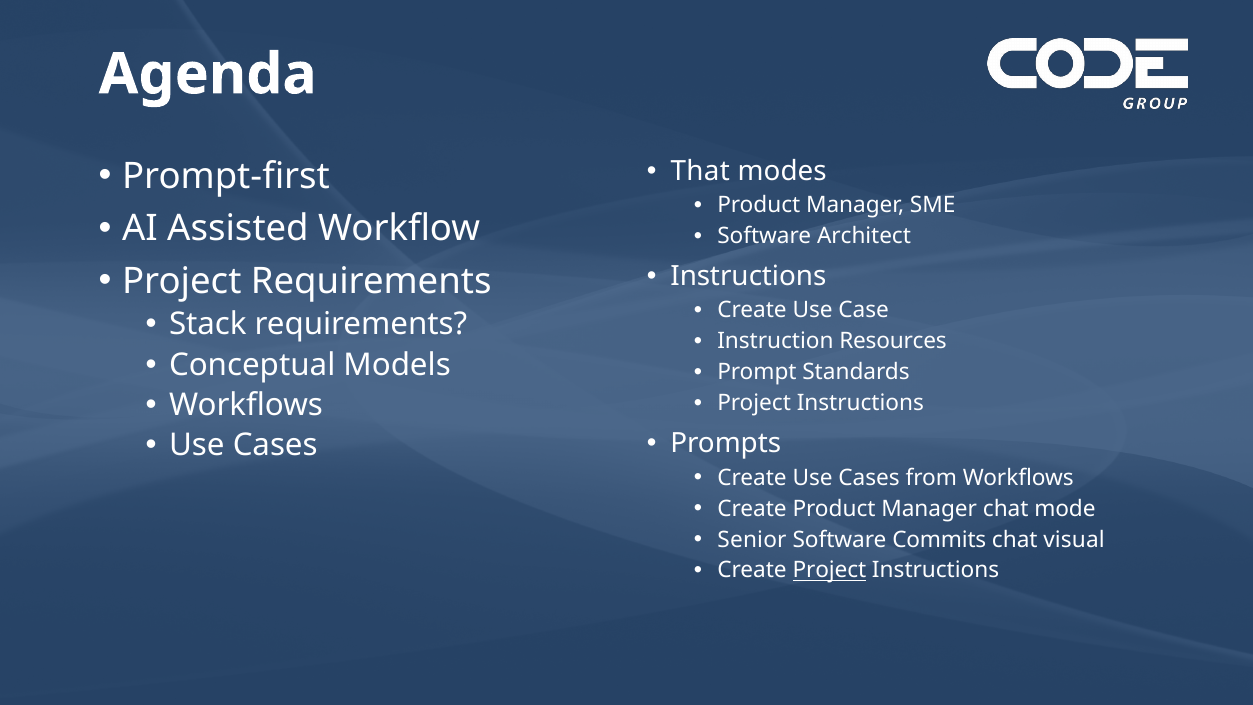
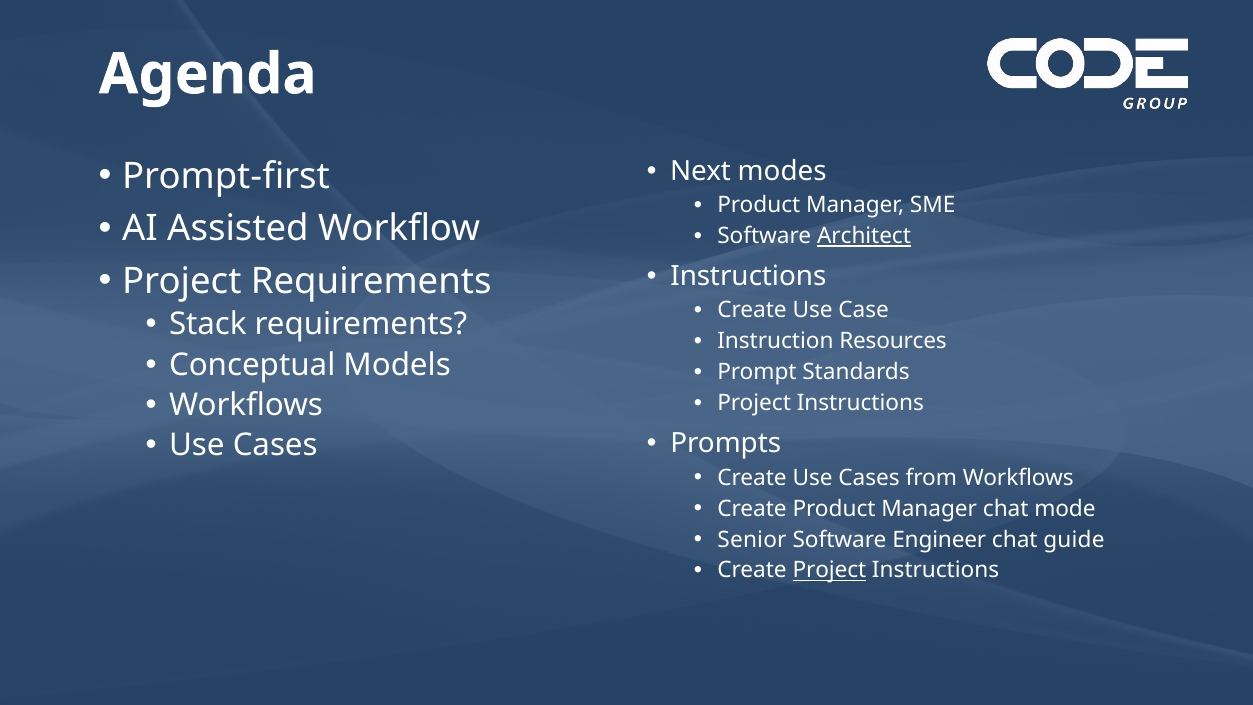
That: That -> Next (701, 172)
Architect underline: none -> present (864, 236)
Commits: Commits -> Engineer (939, 539)
visual: visual -> guide (1074, 539)
